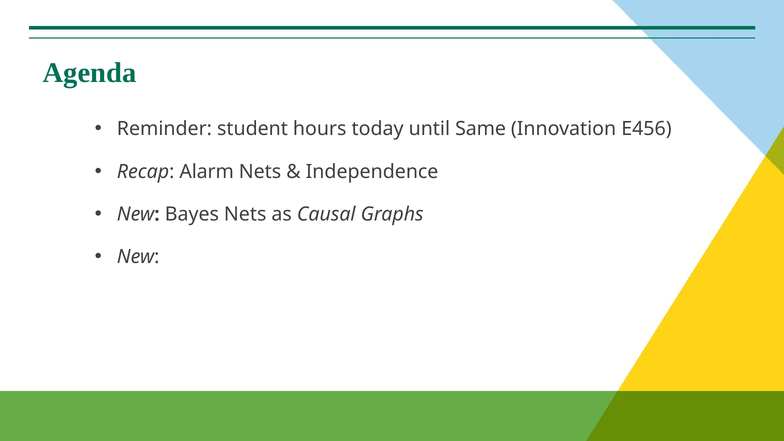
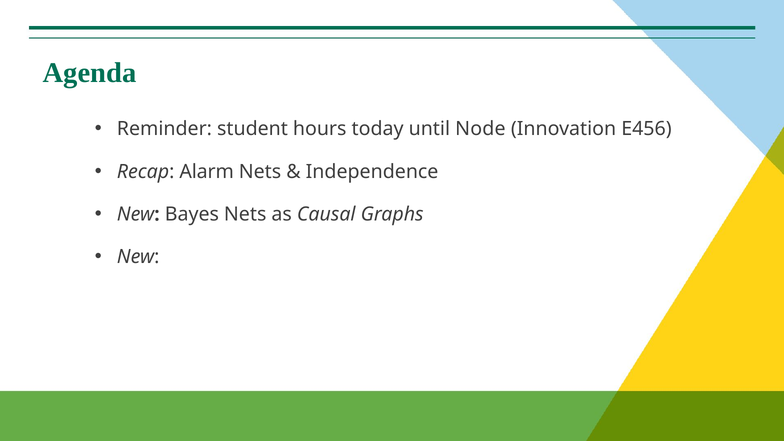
Same: Same -> Node (480, 129)
